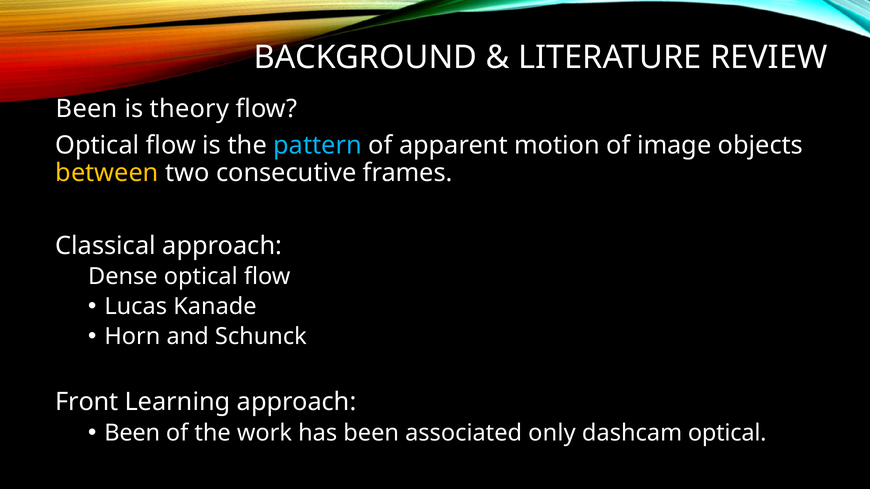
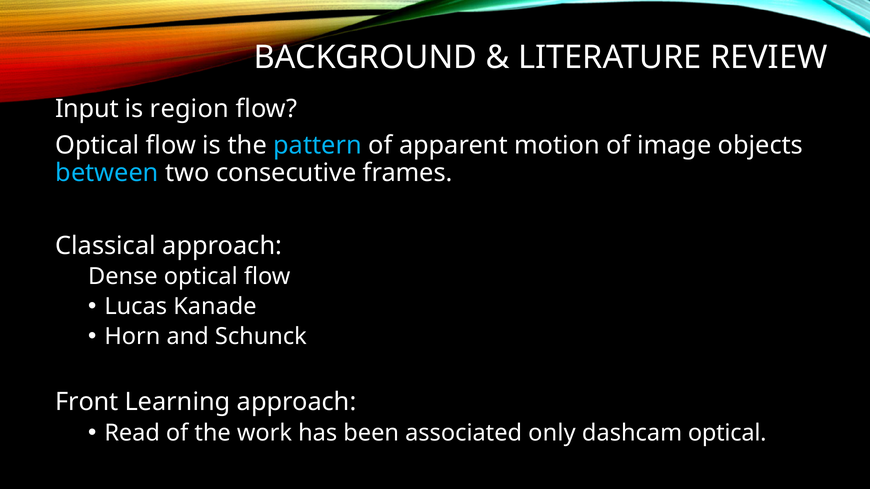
Been: Been -> Input (87, 109)
theory: theory -> region (189, 109)
between colour: yellow -> light blue (107, 173)
Been: Been -> Read (132, 433)
